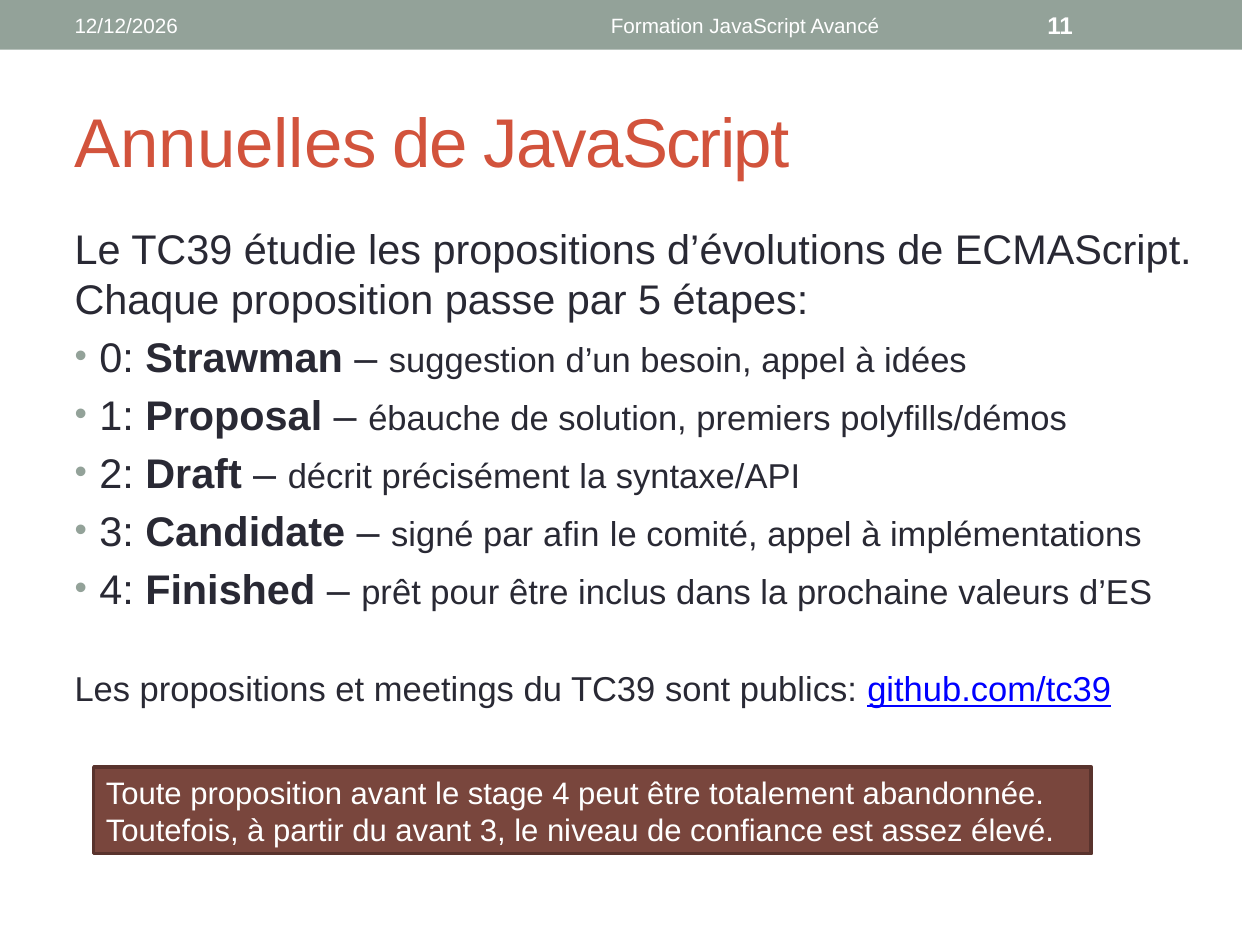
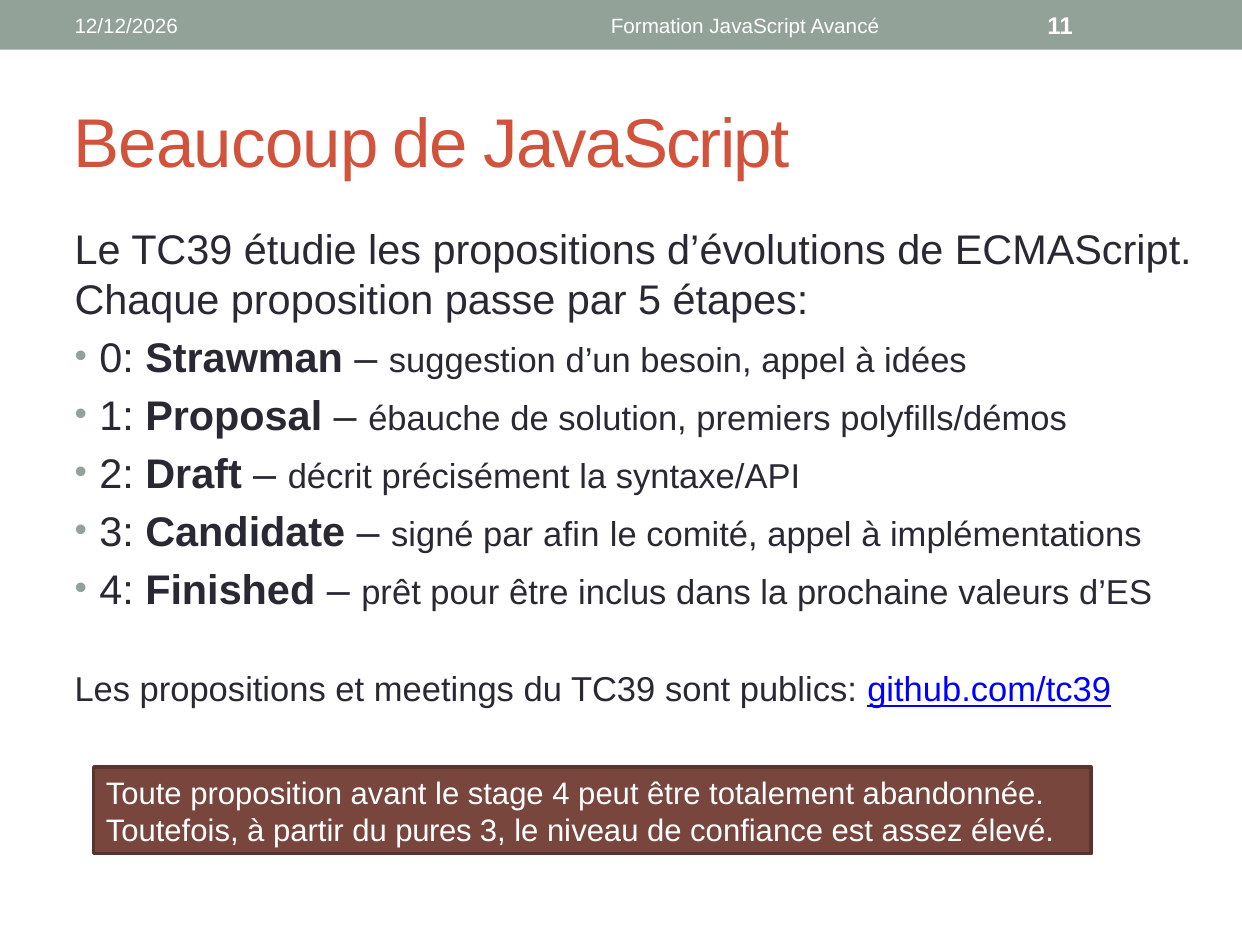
Annuelles: Annuelles -> Beaucoup (226, 145)
du avant: avant -> pures (434, 832)
